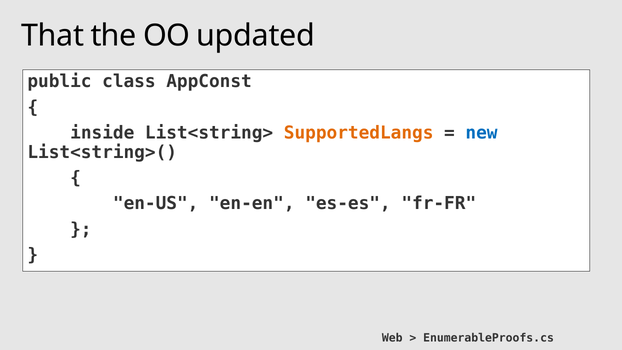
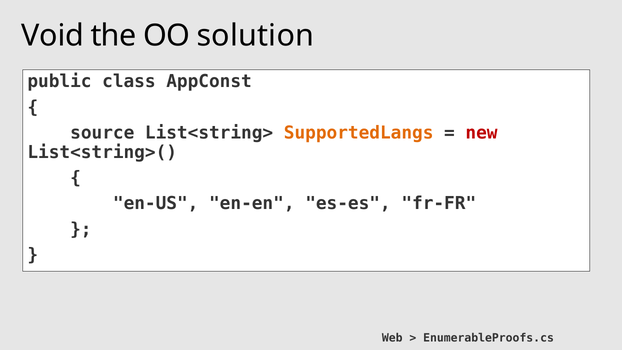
That: That -> Void (53, 36)
updated: updated -> solution (255, 36)
inside: inside -> source (102, 133)
new colour: blue -> red (482, 133)
